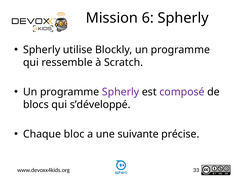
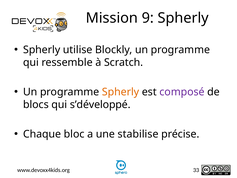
6: 6 -> 9 (148, 18)
Spherly colour: purple -> orange (121, 92)
suivante: suivante -> stabilise (138, 134)
